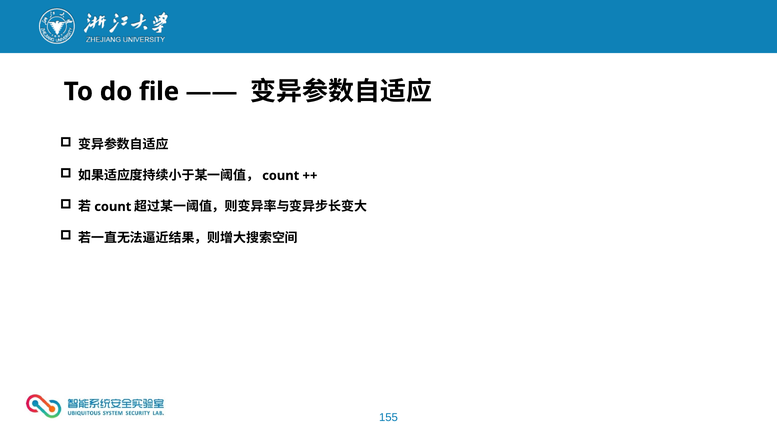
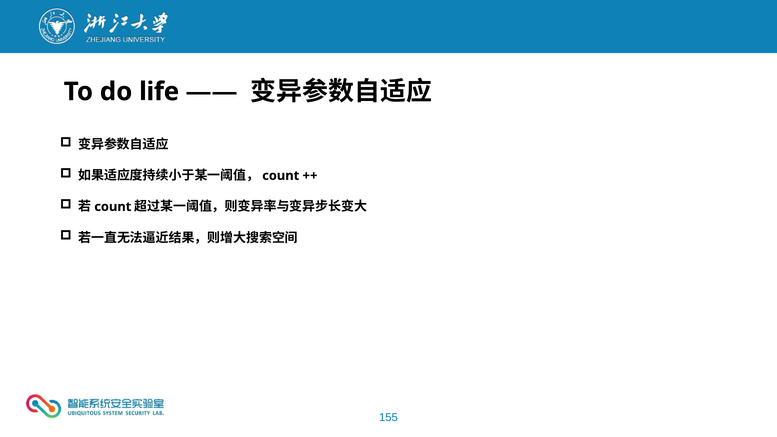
file: file -> life (159, 92)
